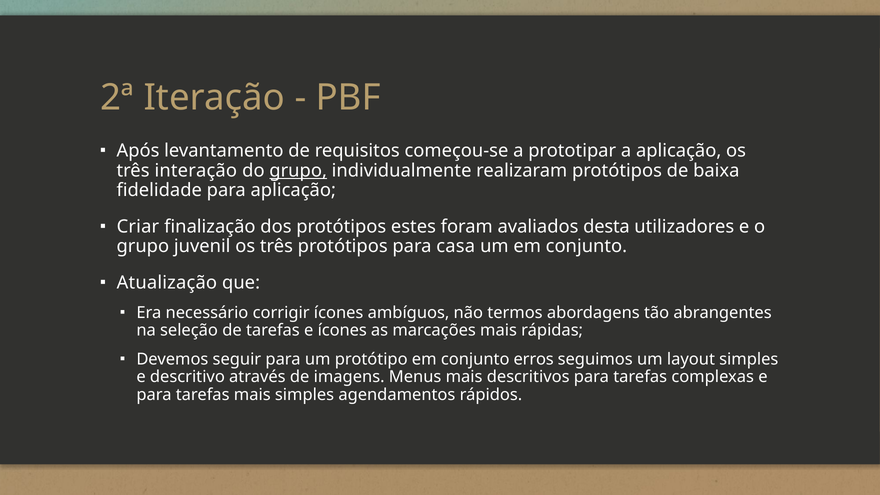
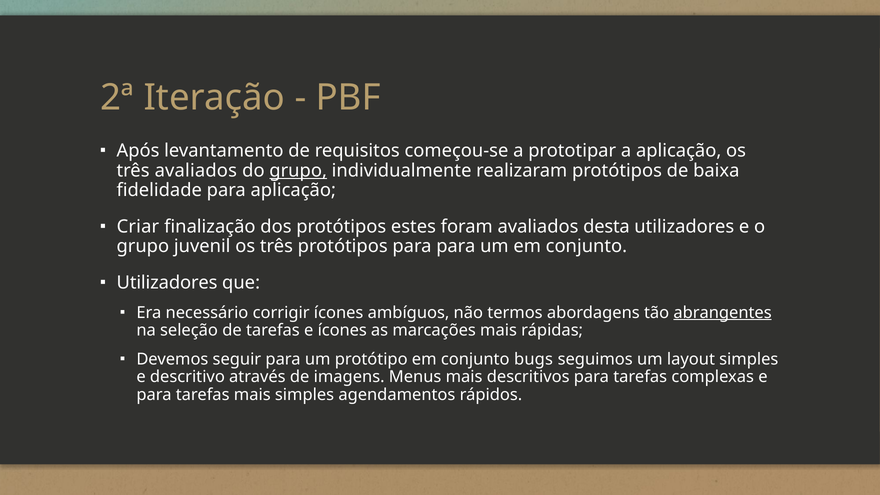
três interação: interação -> avaliados (196, 170)
para casa: casa -> para (456, 246)
Atualização: Atualização -> Utilizadores (167, 283)
abrangentes underline: none -> present (723, 313)
erros: erros -> bugs (534, 359)
